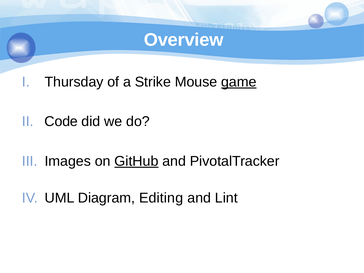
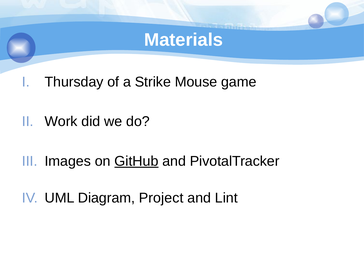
Overview: Overview -> Materials (184, 40)
game underline: present -> none (239, 82)
Code: Code -> Work (61, 122)
Editing: Editing -> Project (161, 198)
